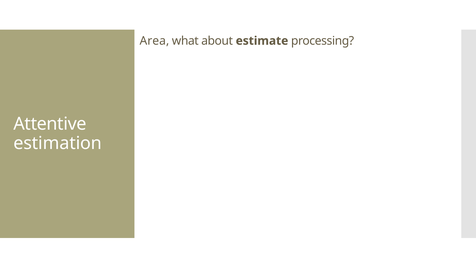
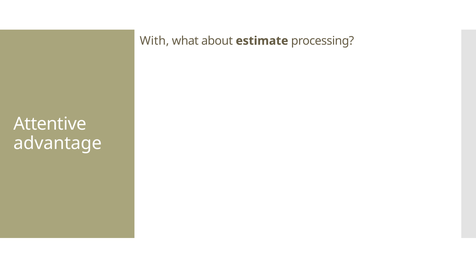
Area: Area -> With (154, 41)
estimation: estimation -> advantage (58, 143)
